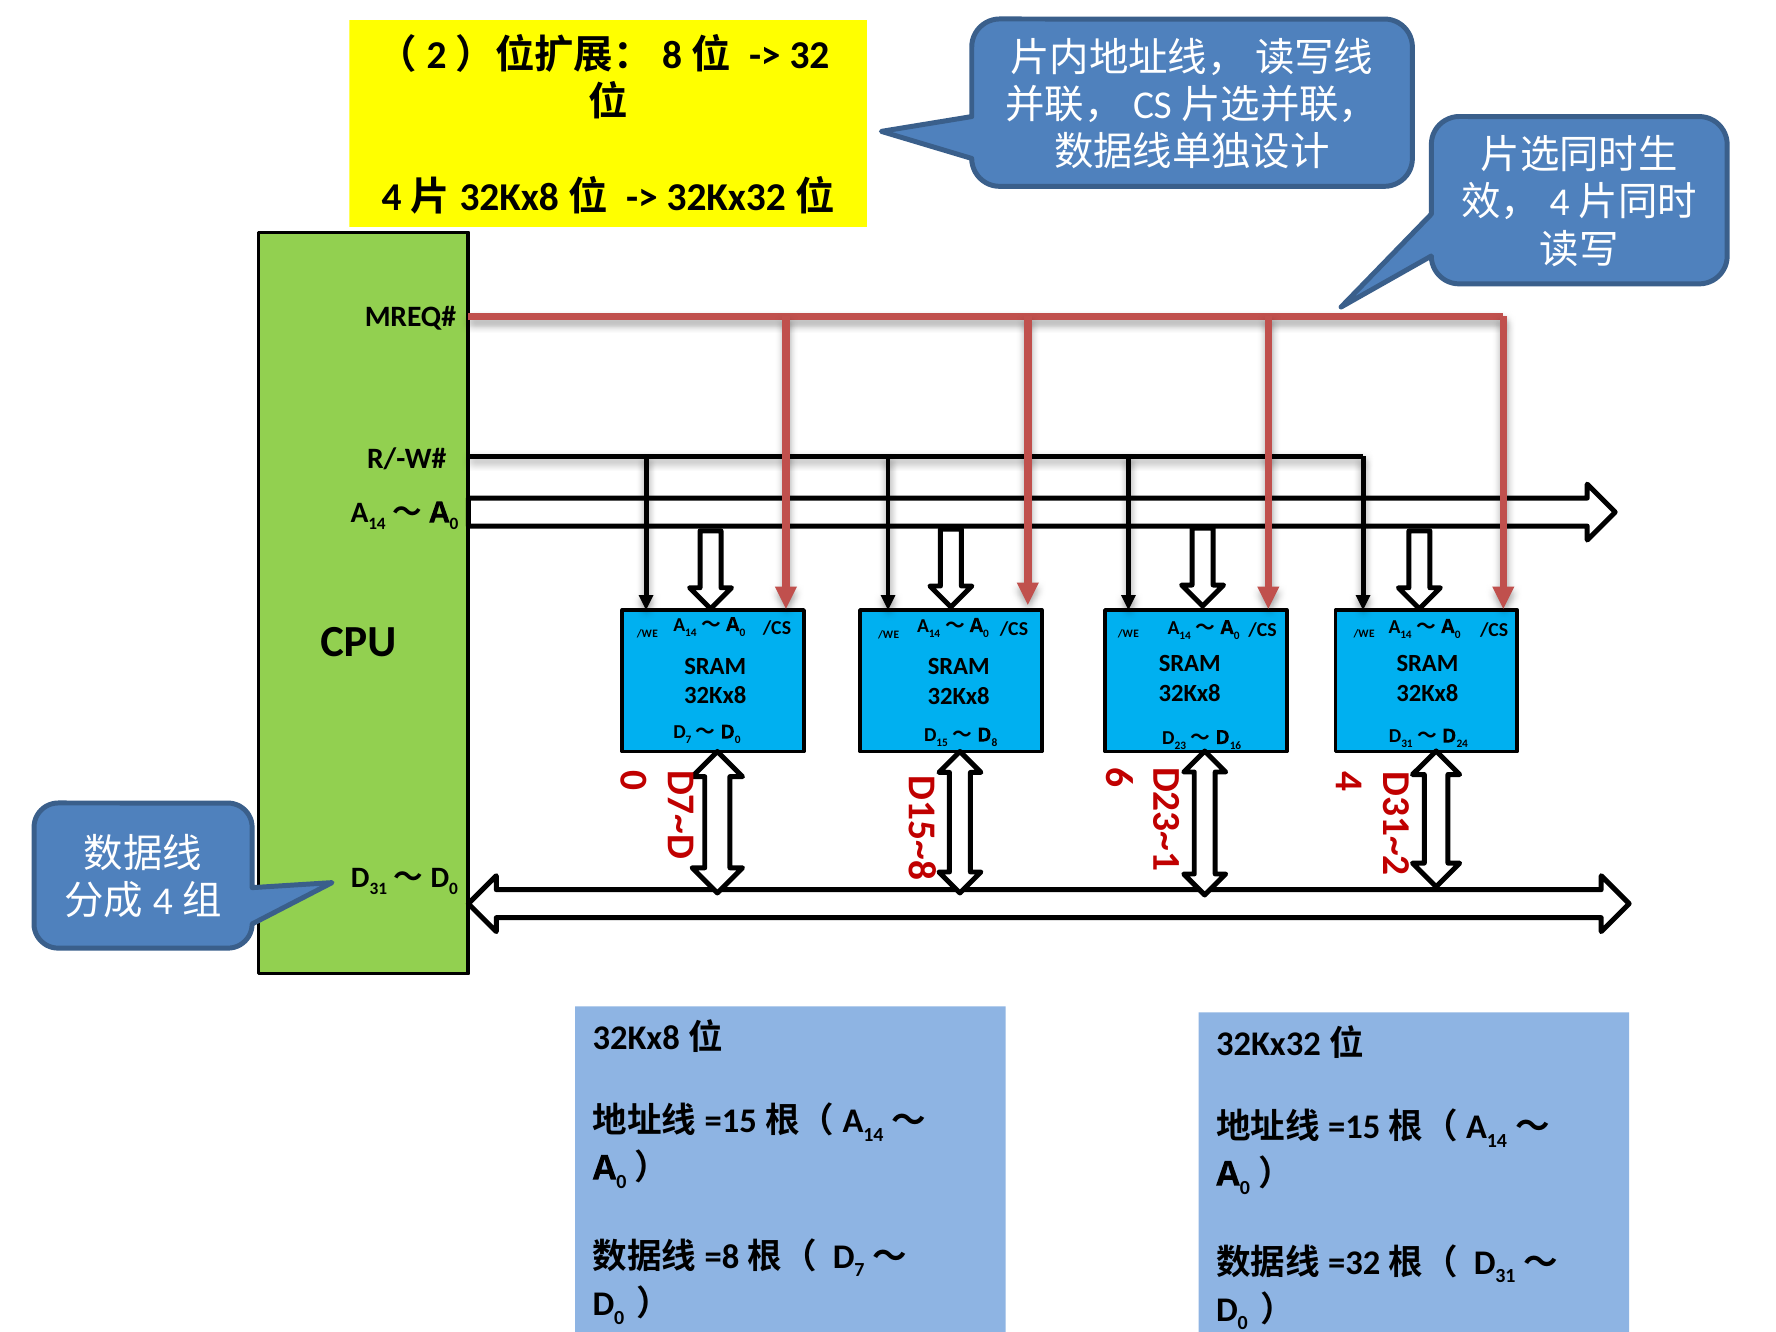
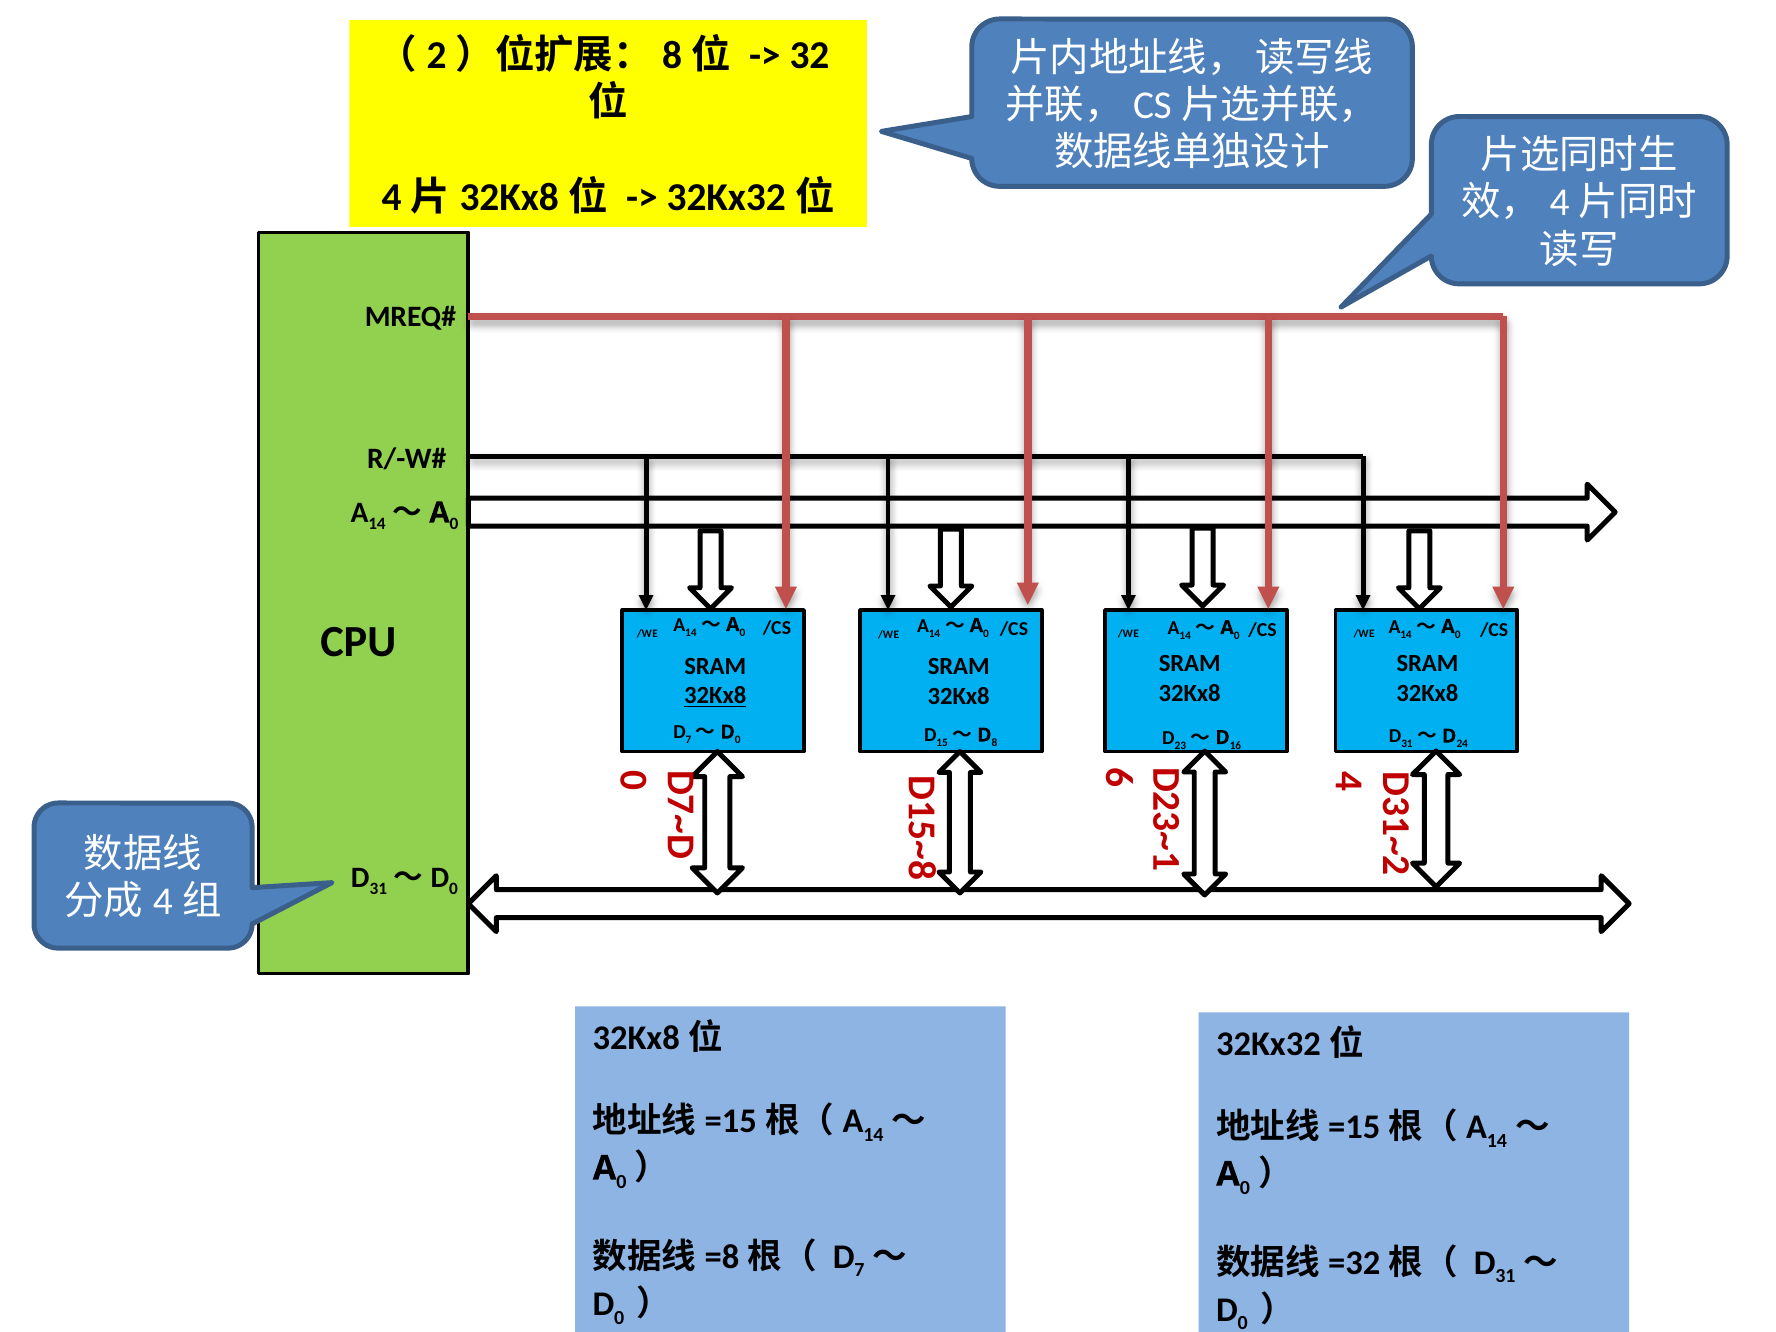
32Kx8 underline: none -> present (715, 696)
